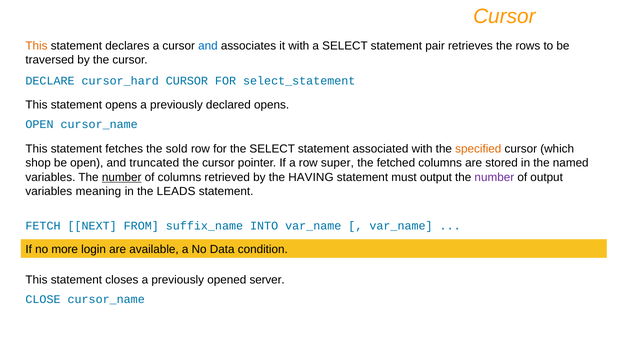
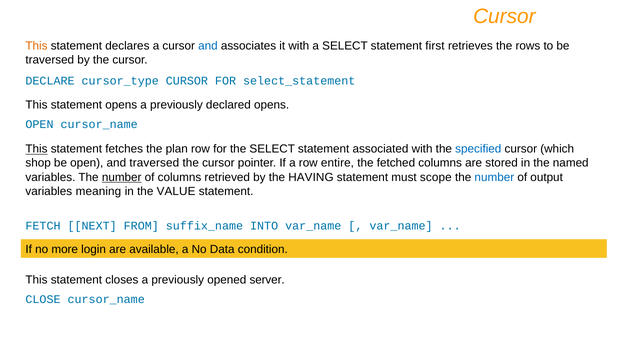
pair: pair -> first (435, 46)
cursor_hard: cursor_hard -> cursor_type (120, 81)
This underline: none -> present (36, 149)
sold: sold -> plan (177, 149)
specified colour: orange -> blue (478, 149)
and truncated: truncated -> traversed (154, 163)
super: super -> entire (337, 163)
must output: output -> scope (436, 177)
number colour: purple -> blue (494, 177)
LEADS: LEADS -> VALUE (176, 191)
